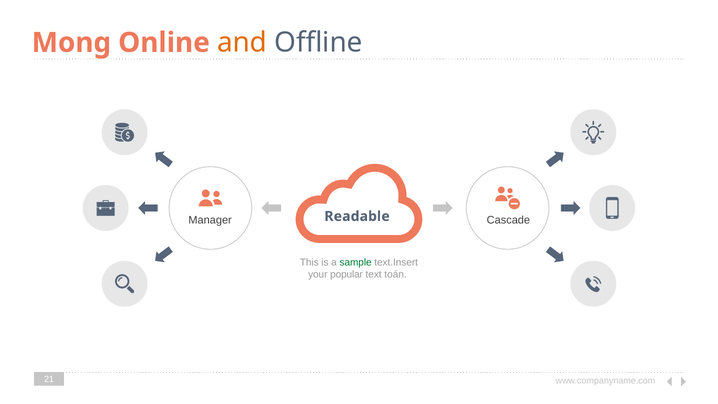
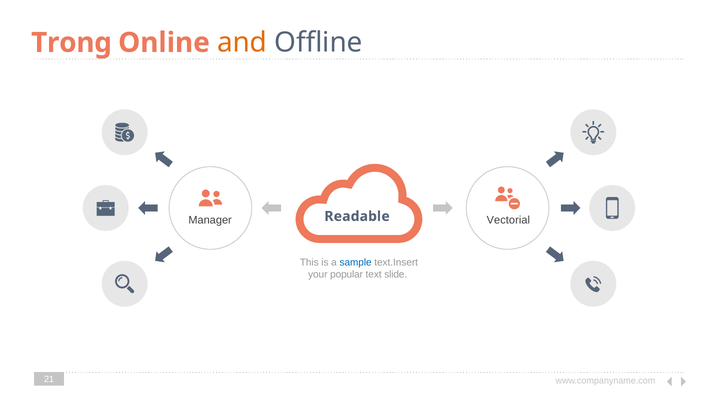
Mong: Mong -> Trong (71, 43)
Cascade: Cascade -> Vectorial (508, 220)
sample colour: green -> blue (356, 262)
toán: toán -> slide (396, 274)
